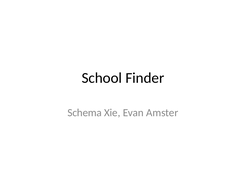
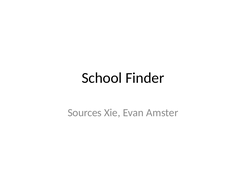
Schema: Schema -> Sources (85, 113)
